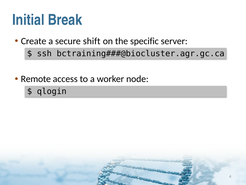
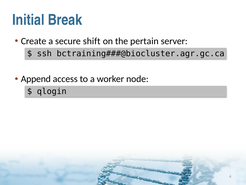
specific: specific -> pertain (144, 41)
Remote: Remote -> Append (36, 79)
